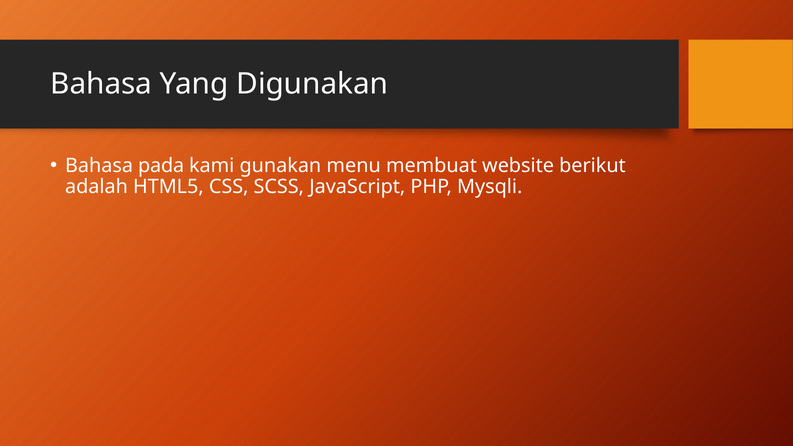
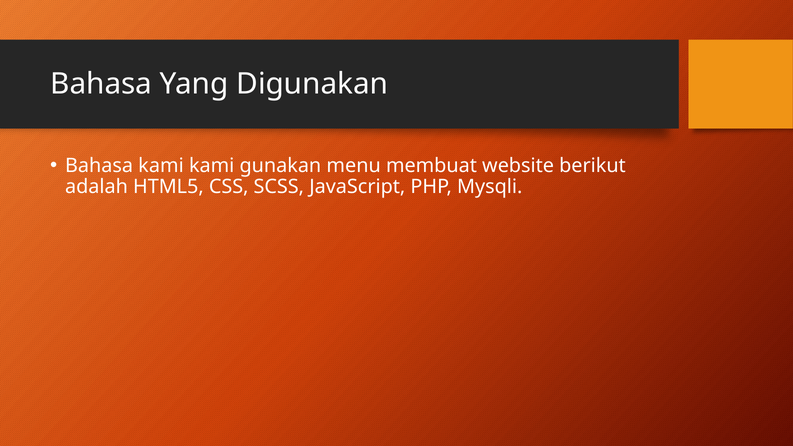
Bahasa pada: pada -> kami (161, 166)
